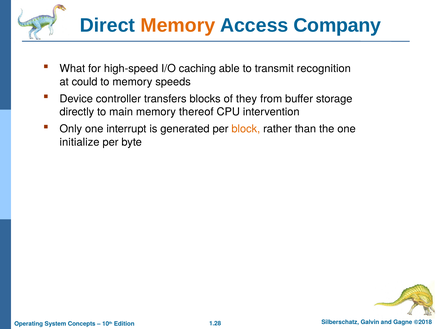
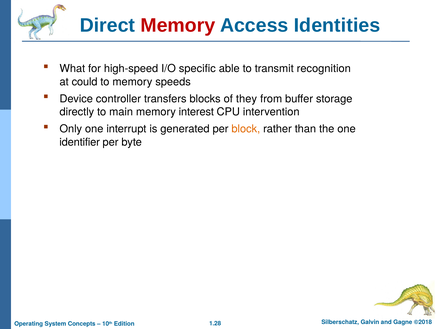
Memory colour: orange -> red (178, 25)
Company: Company -> Identities (337, 25)
caching: caching -> specific (197, 69)
thereof: thereof -> interest (196, 112)
initialize: initialize -> identifier (80, 142)
